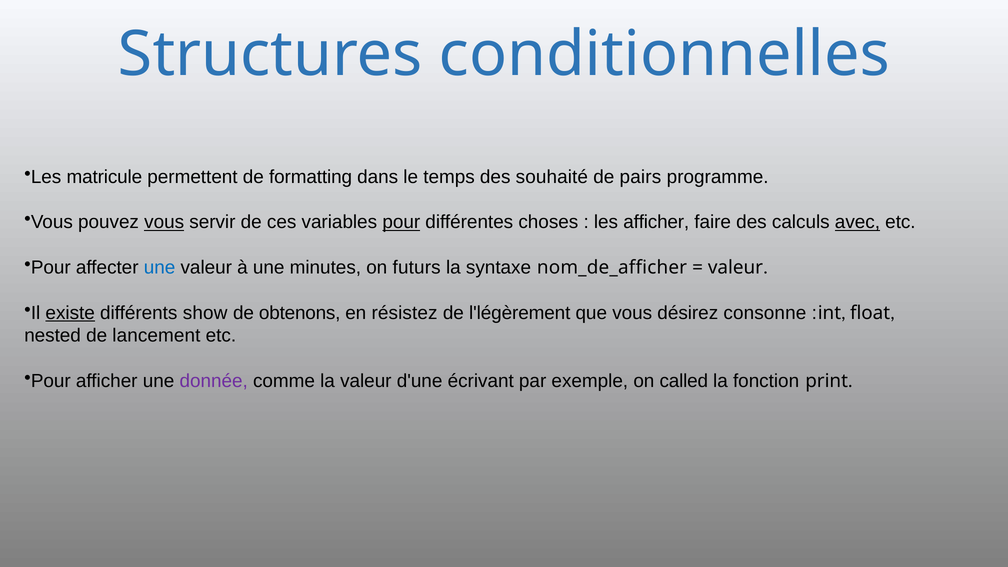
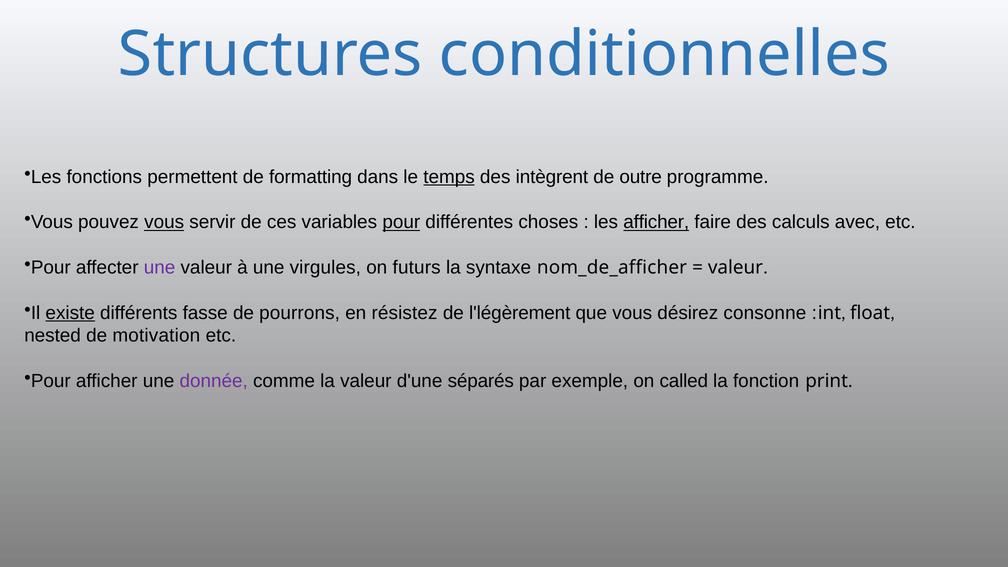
matricule: matricule -> fonctions (104, 177)
temps underline: none -> present (449, 177)
souhaité: souhaité -> intègrent (552, 177)
pairs: pairs -> outre (641, 177)
afficher underline: none -> present (656, 222)
avec underline: present -> none (857, 222)
une colour: blue -> purple (160, 268)
minutes: minutes -> virgules (325, 268)
show: show -> fasse (205, 313)
obtenons: obtenons -> pourrons (300, 313)
lancement: lancement -> motivation (156, 336)
écrivant: écrivant -> séparés (481, 381)
